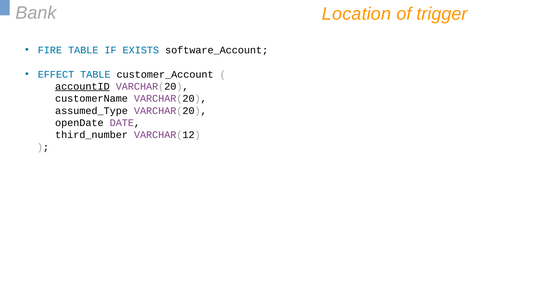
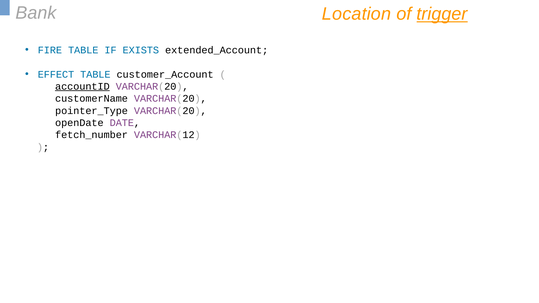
trigger underline: none -> present (442, 14)
software_Account: software_Account -> extended_Account (217, 50)
assumed_Type: assumed_Type -> pointer_Type (91, 111)
third_number: third_number -> fetch_number (91, 135)
